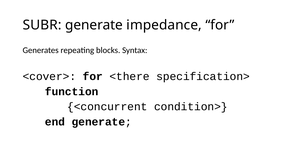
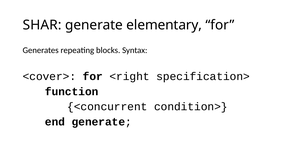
SUBR: SUBR -> SHAR (42, 25)
impedance: impedance -> elementary (164, 25)
<there: <there -> <right (130, 76)
